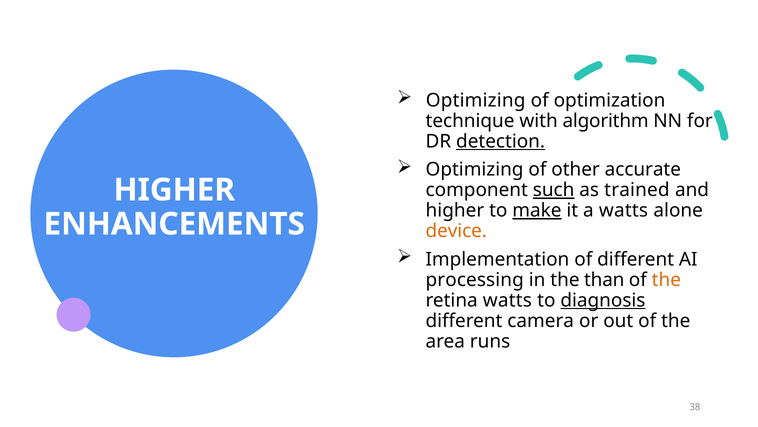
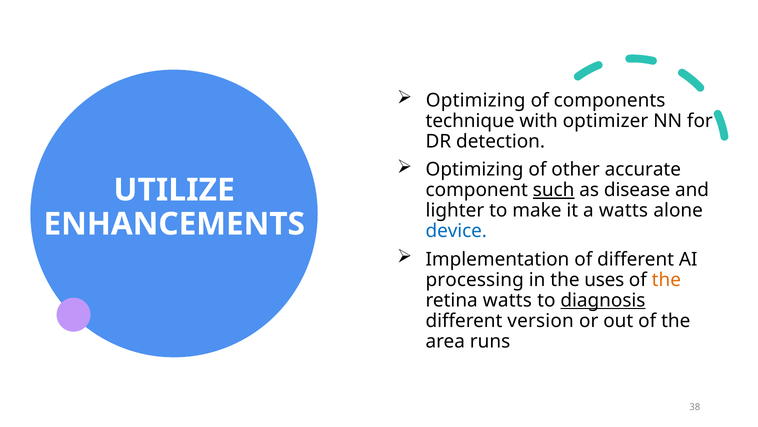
optimization: optimization -> components (610, 100)
algorithm: algorithm -> optimizer (605, 121)
detection underline: present -> none (501, 141)
HIGHER: HIGHER -> UTILIZE (174, 190)
trained: trained -> disease (637, 190)
higher: higher -> lighter (455, 210)
make underline: present -> none (537, 210)
device colour: orange -> blue (456, 231)
than: than -> uses (604, 280)
camera: camera -> version (541, 320)
